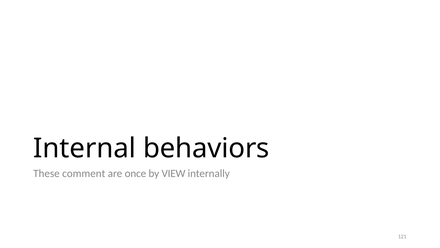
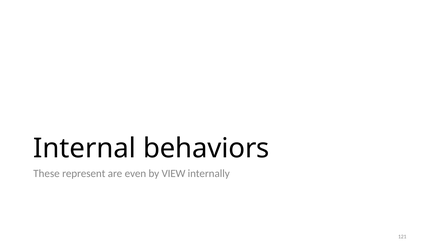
comment: comment -> represent (84, 173)
once: once -> even (135, 173)
